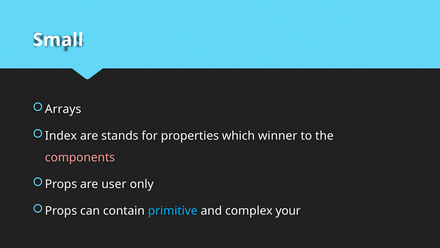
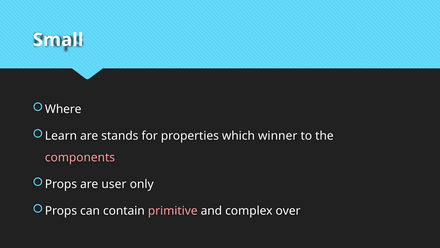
Arrays: Arrays -> Where (63, 109)
Index: Index -> Learn (61, 136)
primitive colour: light blue -> pink (173, 210)
your: your -> over (288, 210)
